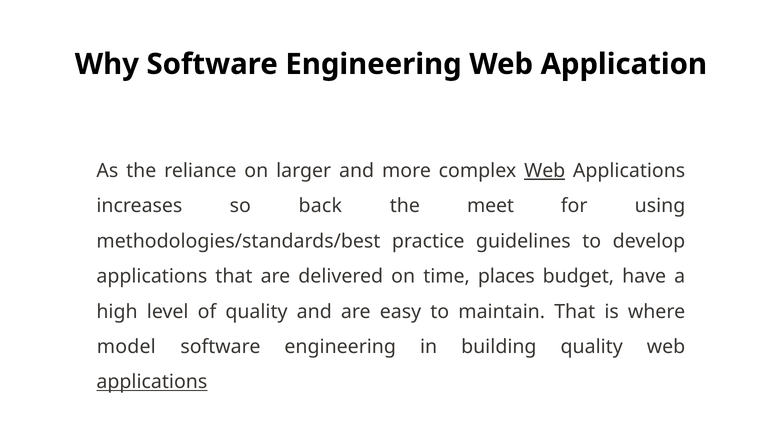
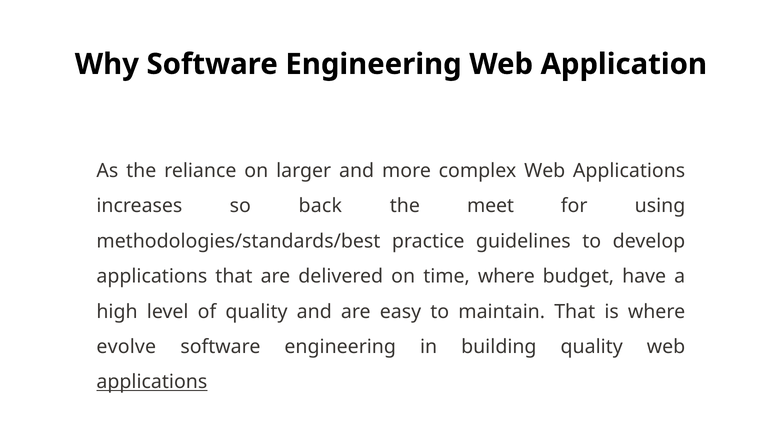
Web underline: present -> none (545, 171)
time places: places -> where (506, 276)
model: model -> evolve (126, 347)
